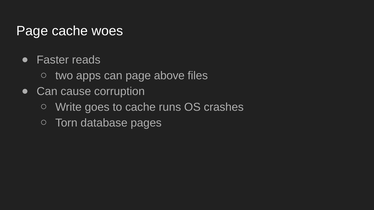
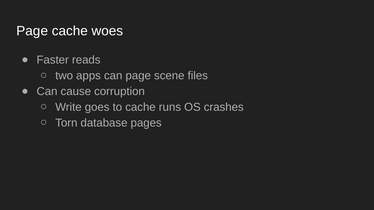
above: above -> scene (169, 76)
